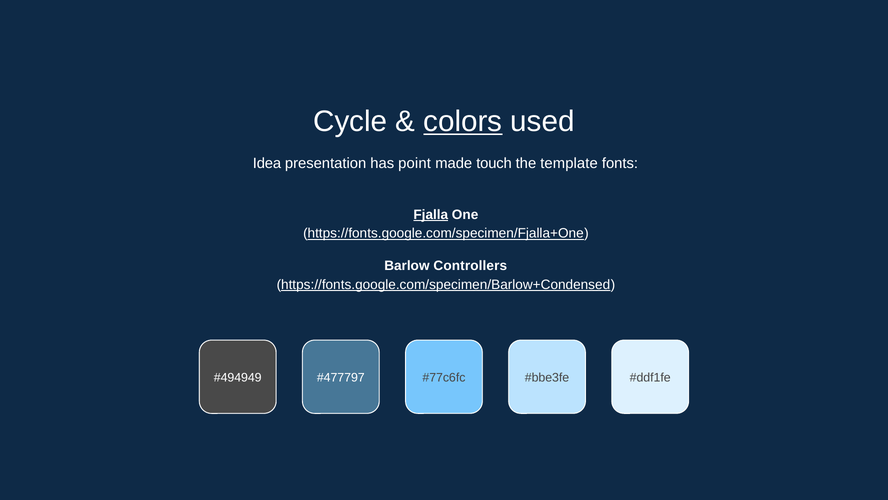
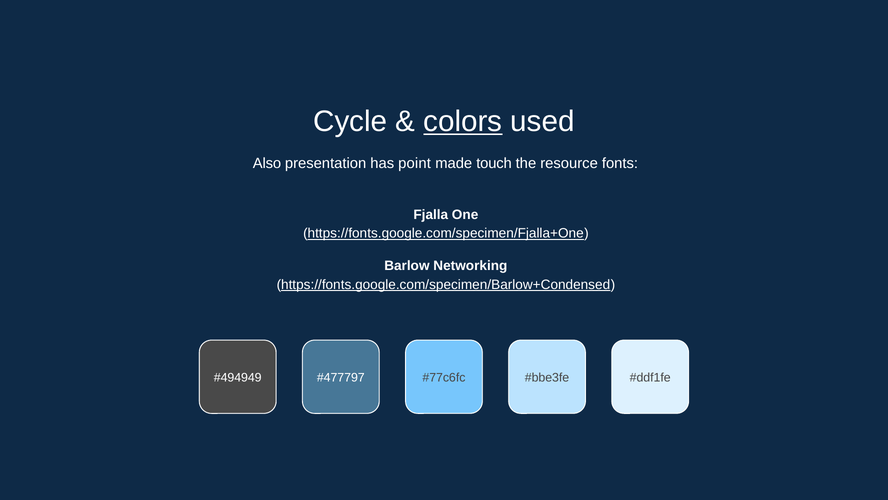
Idea: Idea -> Also (267, 163)
template: template -> resource (569, 163)
Fjalla underline: present -> none (431, 215)
Controllers: Controllers -> Networking (470, 266)
